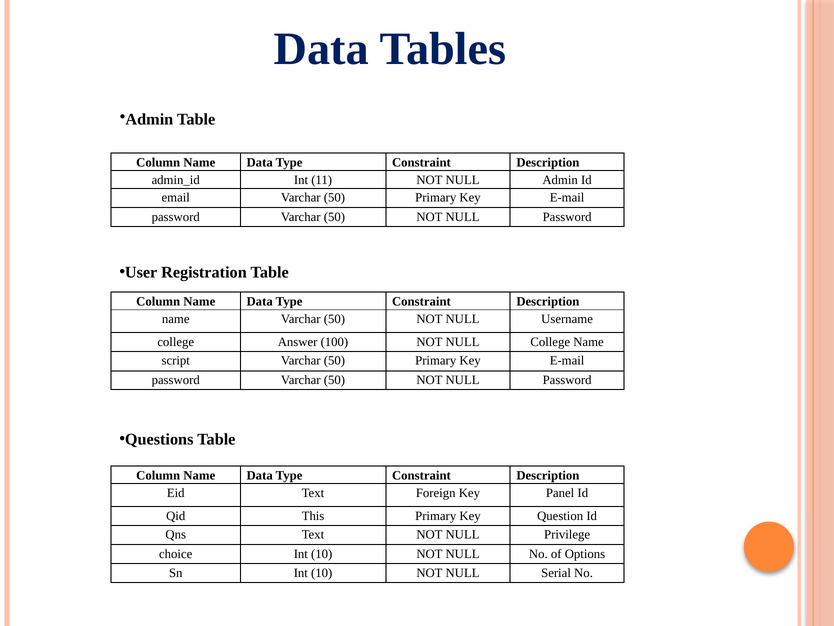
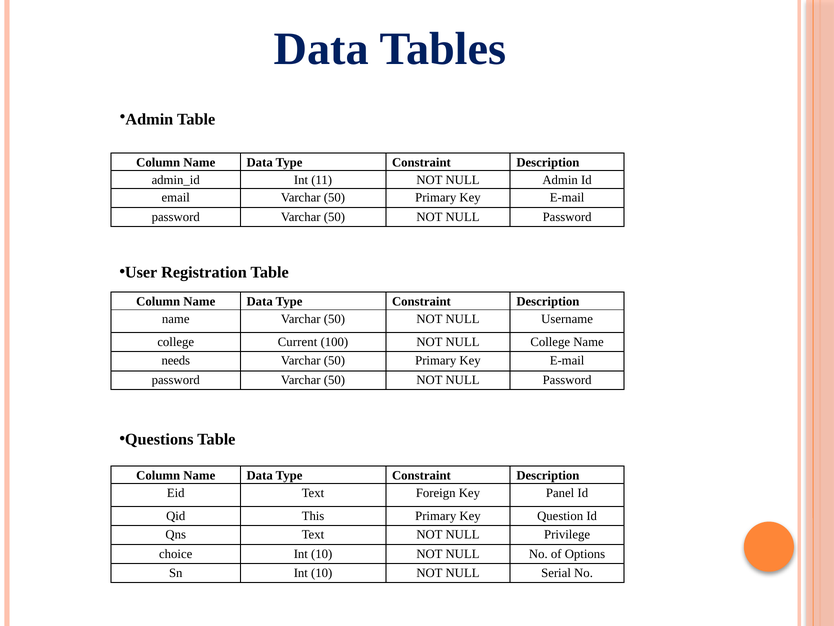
Answer: Answer -> Current (298, 342)
script: script -> needs (176, 360)
